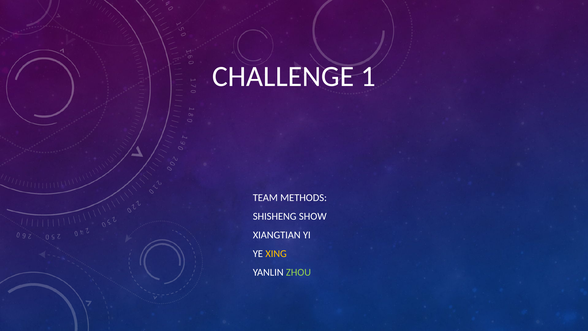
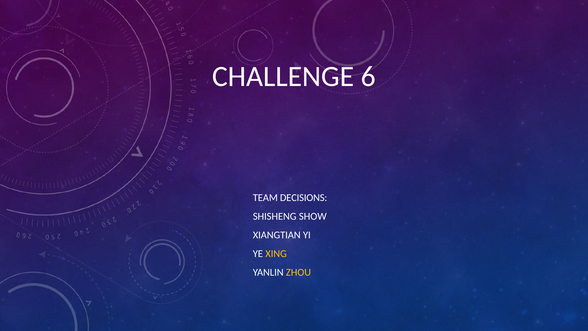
1: 1 -> 6 (368, 76)
METHODS: METHODS -> DECISIONS (304, 198)
ZHOU colour: light green -> yellow (298, 272)
